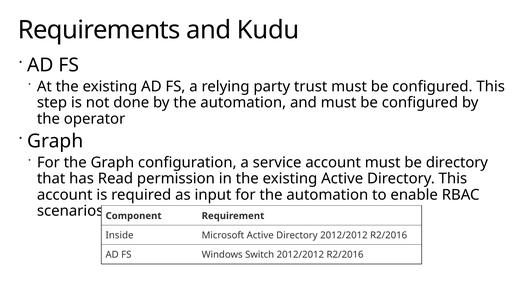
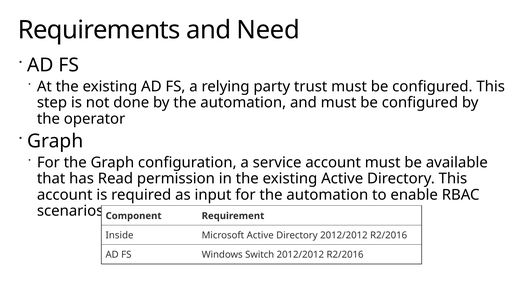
Kudu: Kudu -> Need (268, 30)
be directory: directory -> available (457, 163)
